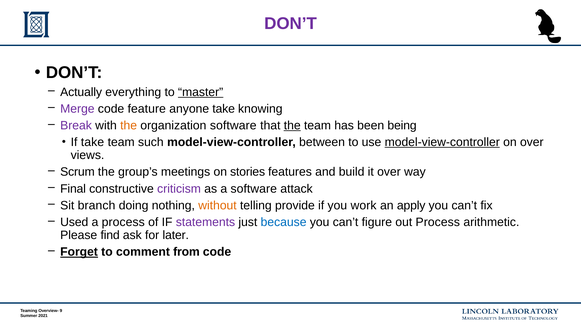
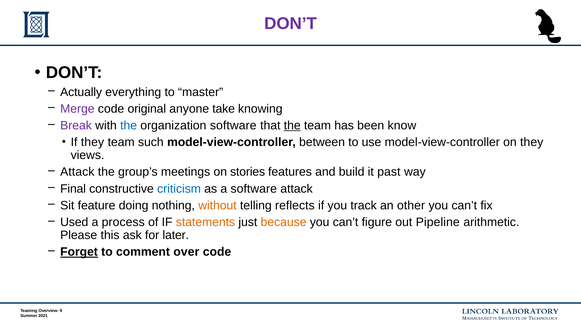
master underline: present -> none (201, 92)
feature: feature -> original (147, 109)
the colour: orange -> blue (129, 125)
being: being -> know (402, 125)
If take: take -> they (92, 142)
model-view-controller underline: present -> none (442, 142)
on over: over -> they (532, 142)
Scrum: Scrum -> Attack (77, 172)
it over: over -> past (389, 172)
criticism colour: purple -> blue (179, 189)
branch: branch -> feature (97, 205)
provide: provide -> reflects (295, 205)
work: work -> track (364, 205)
apply: apply -> other (411, 205)
statements colour: purple -> orange (205, 222)
because colour: blue -> orange (284, 222)
out Process: Process -> Pipeline (438, 222)
find: find -> this (110, 235)
from: from -> over (186, 252)
